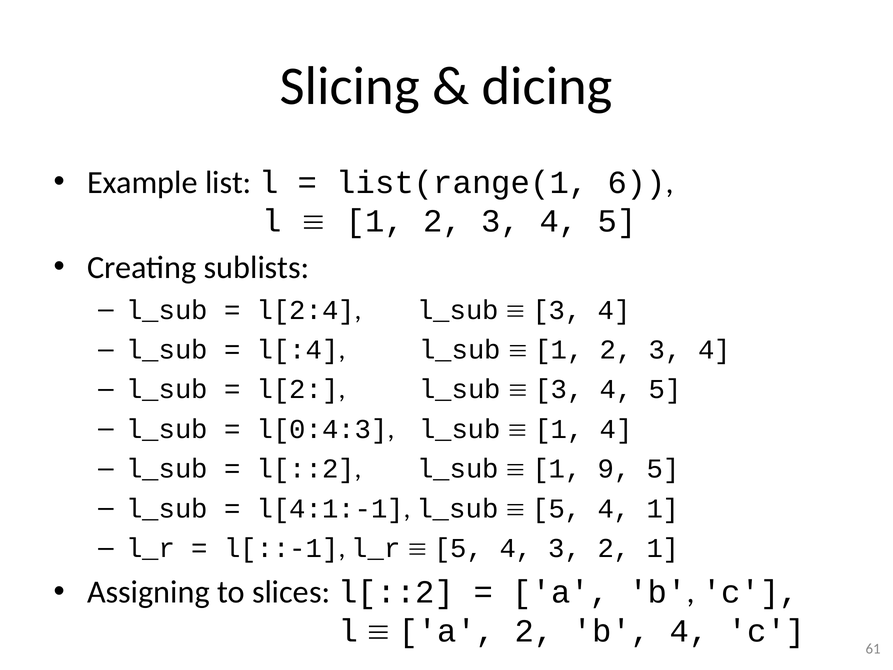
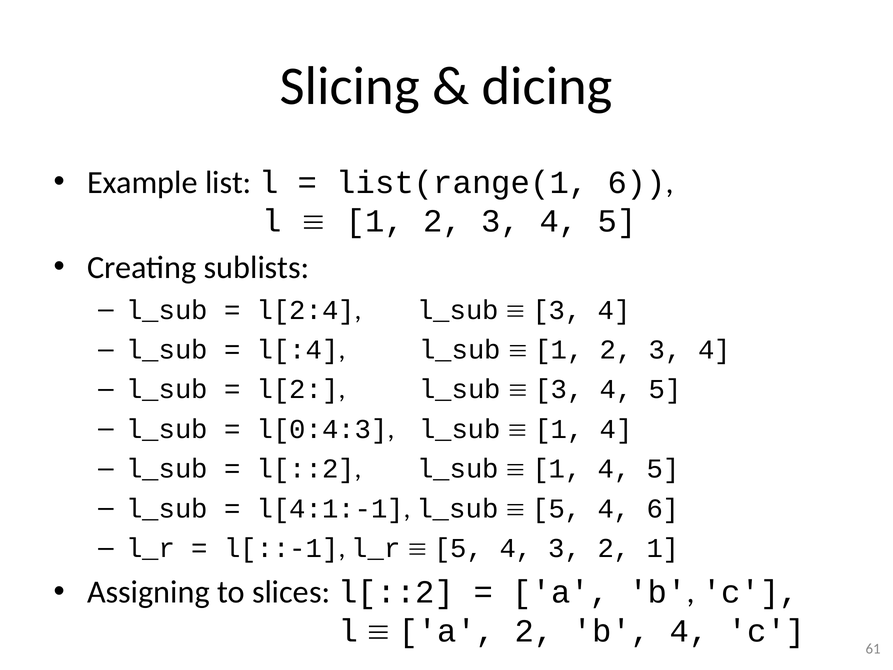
9: 9 -> 4 (614, 469)
4 1: 1 -> 6 (663, 508)
